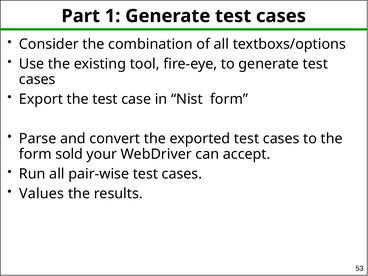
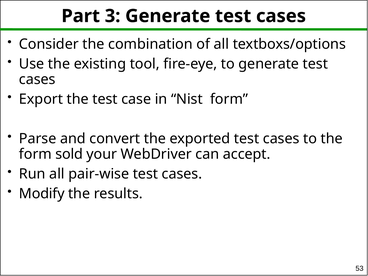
1: 1 -> 3 (113, 16)
Values: Values -> Modify (42, 194)
